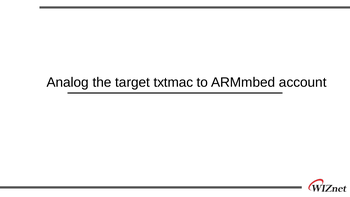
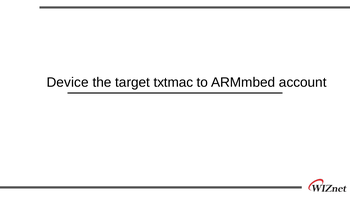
Analog: Analog -> Device (68, 82)
